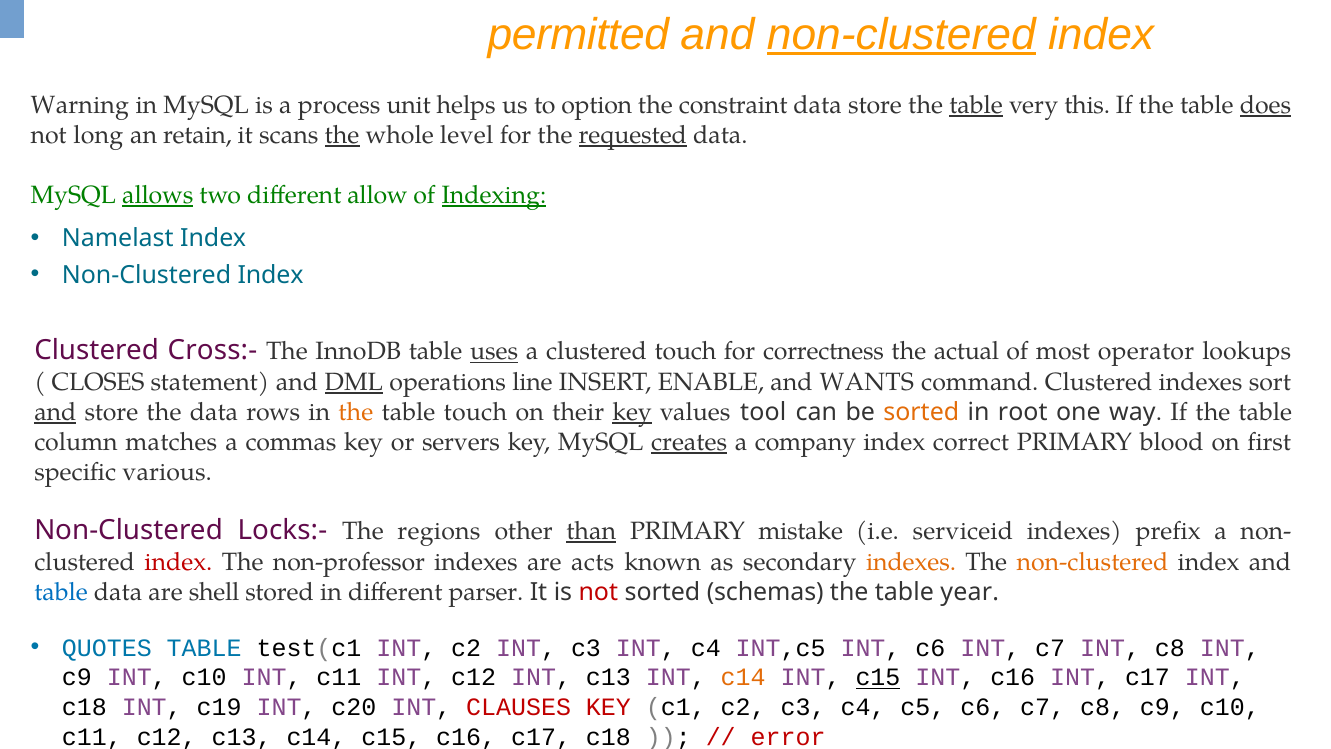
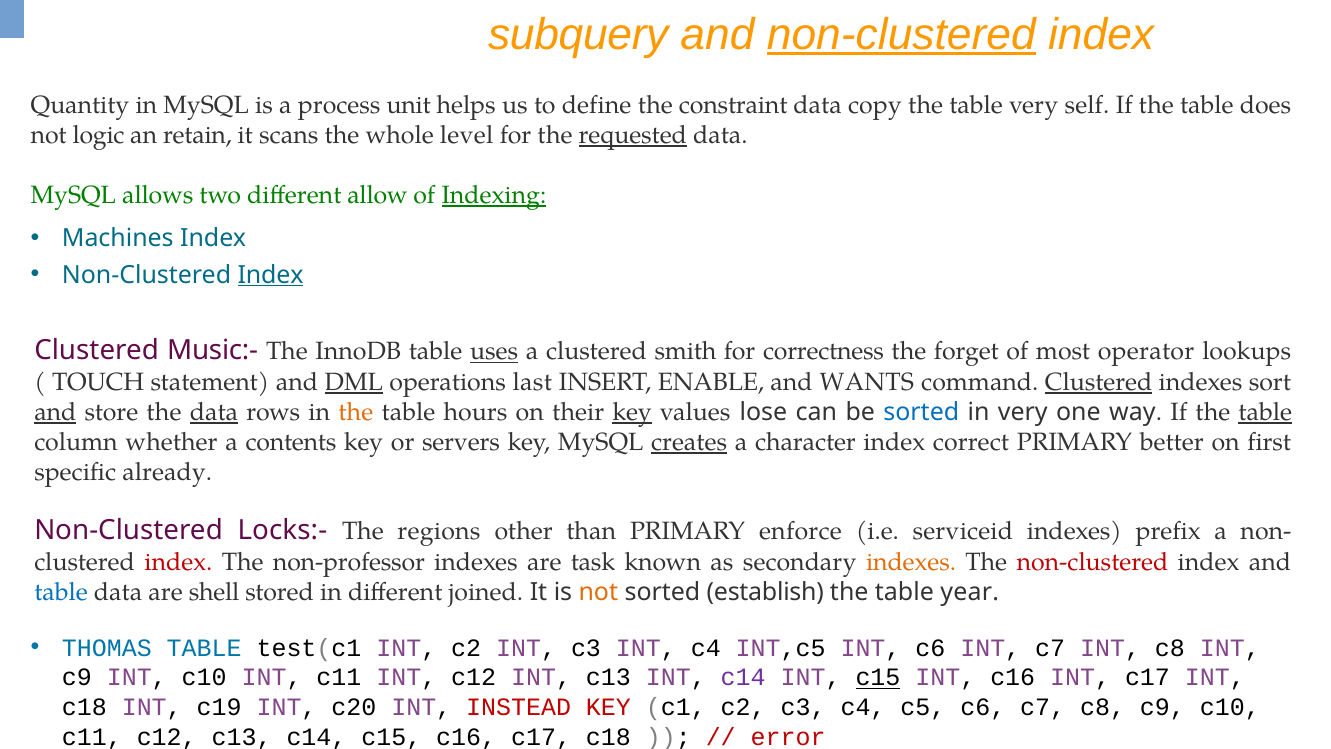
permitted: permitted -> subquery (578, 35)
Warning: Warning -> Quantity (80, 105)
option: option -> define (597, 105)
data store: store -> copy (875, 105)
table underline: present -> none (976, 105)
this: this -> self (1087, 105)
does underline: present -> none (1266, 105)
long: long -> logic (99, 135)
the underline: present -> none (342, 135)
allows underline: present -> none (158, 195)
Namelast: Namelast -> Machines (118, 238)
Index underline: none -> present (271, 275)
Cross:-: Cross:- -> Music:- (213, 351)
clustered touch: touch -> smith (685, 352)
actual: actual -> forget (966, 352)
CLOSES: CLOSES -> TOUCH (98, 382)
line: line -> last (532, 382)
Clustered underline: none -> present (1099, 382)
data underline: none -> present (214, 412)
table touch: touch -> hours (475, 412)
tool: tool -> lose (763, 412)
sorted colour: orange -> blue (921, 412)
in root: root -> very (1023, 412)
table underline: none -> present (1265, 412)
matches: matches -> whether (171, 442)
commas: commas -> contents (291, 442)
company: company -> character (805, 442)
blood: blood -> better (1172, 442)
various: various -> already (167, 472)
than underline: present -> none (591, 531)
mistake: mistake -> enforce (800, 531)
acts: acts -> task (593, 562)
non-clustered colour: orange -> red (1092, 562)
parser: parser -> joined (486, 592)
not colour: red -> orange (598, 592)
schemas: schemas -> establish (765, 592)
QUOTES: QUOTES -> THOMAS (107, 647)
c14 colour: orange -> purple (743, 677)
CLAUSES: CLAUSES -> INSTEAD (519, 707)
